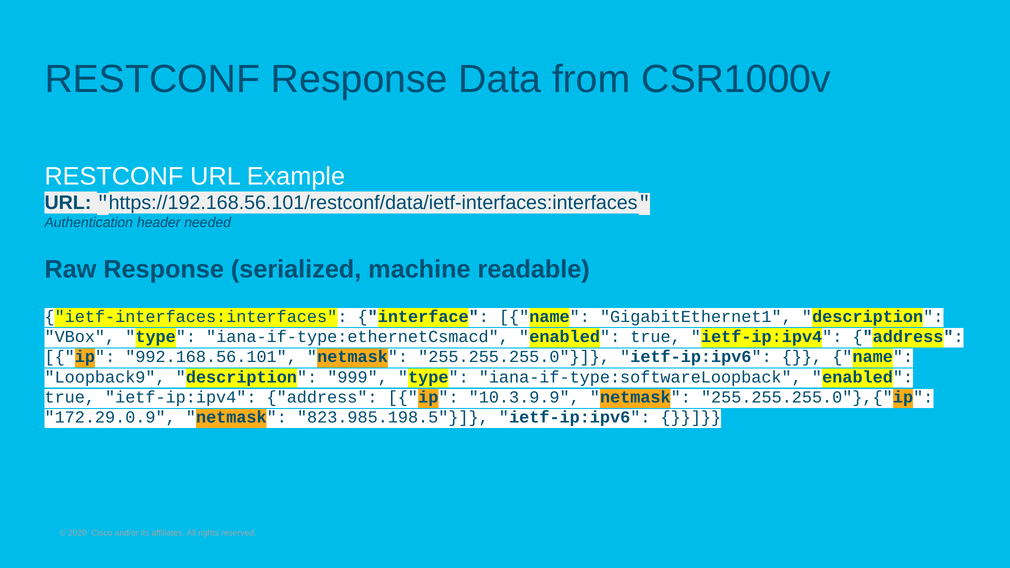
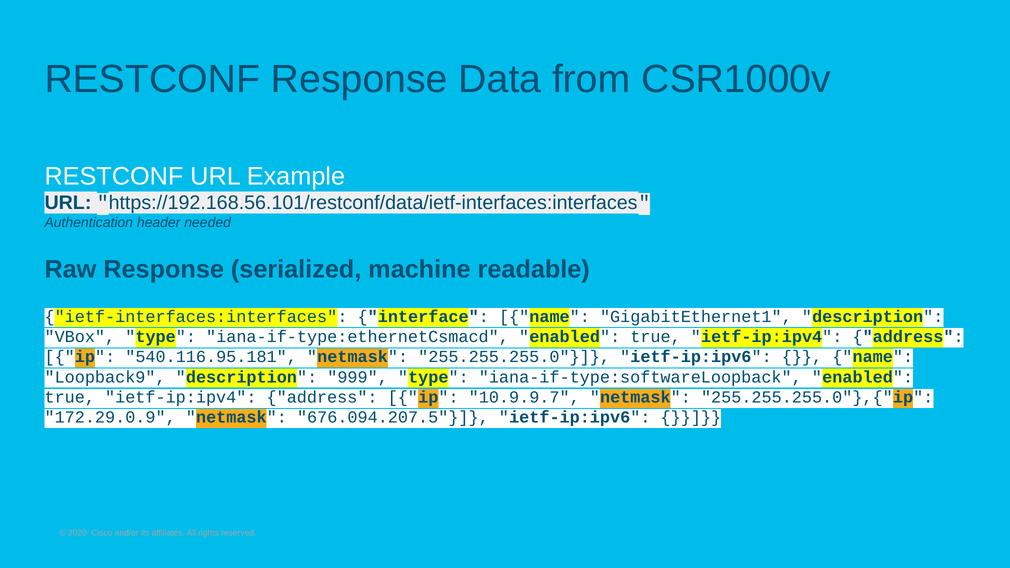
992.168.56.101: 992.168.56.101 -> 540.116.95.181 (211, 357)
10.3.9.9: 10.3.9.9 -> 10.9.9.7 (524, 397)
823.985.198.5: 823.985.198.5 -> 676.094.207.5 (393, 418)
